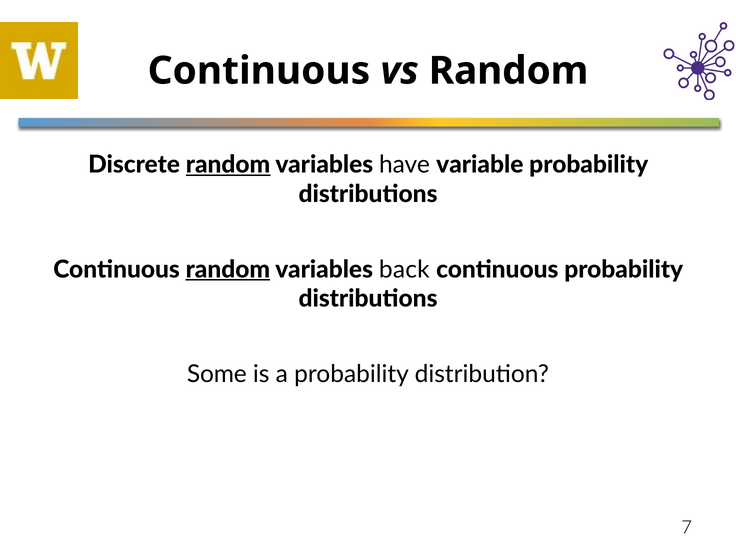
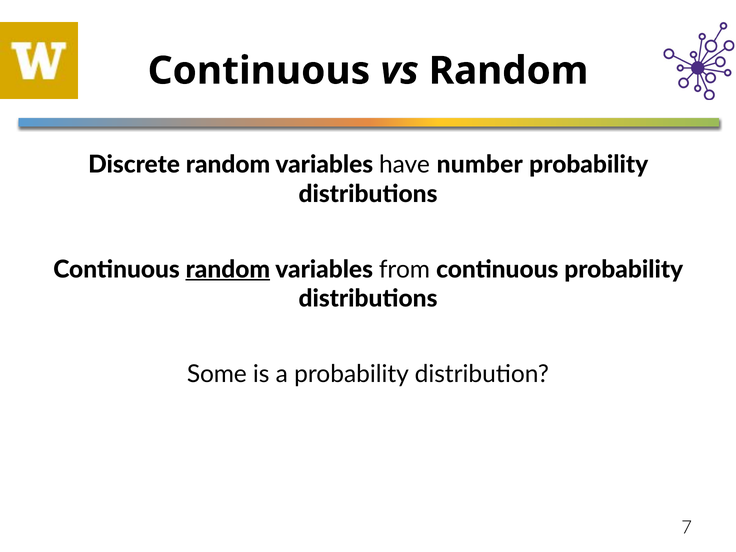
random underline: present -> none (228, 165)
variable: variable -> number (480, 165)
back: back -> from (405, 269)
